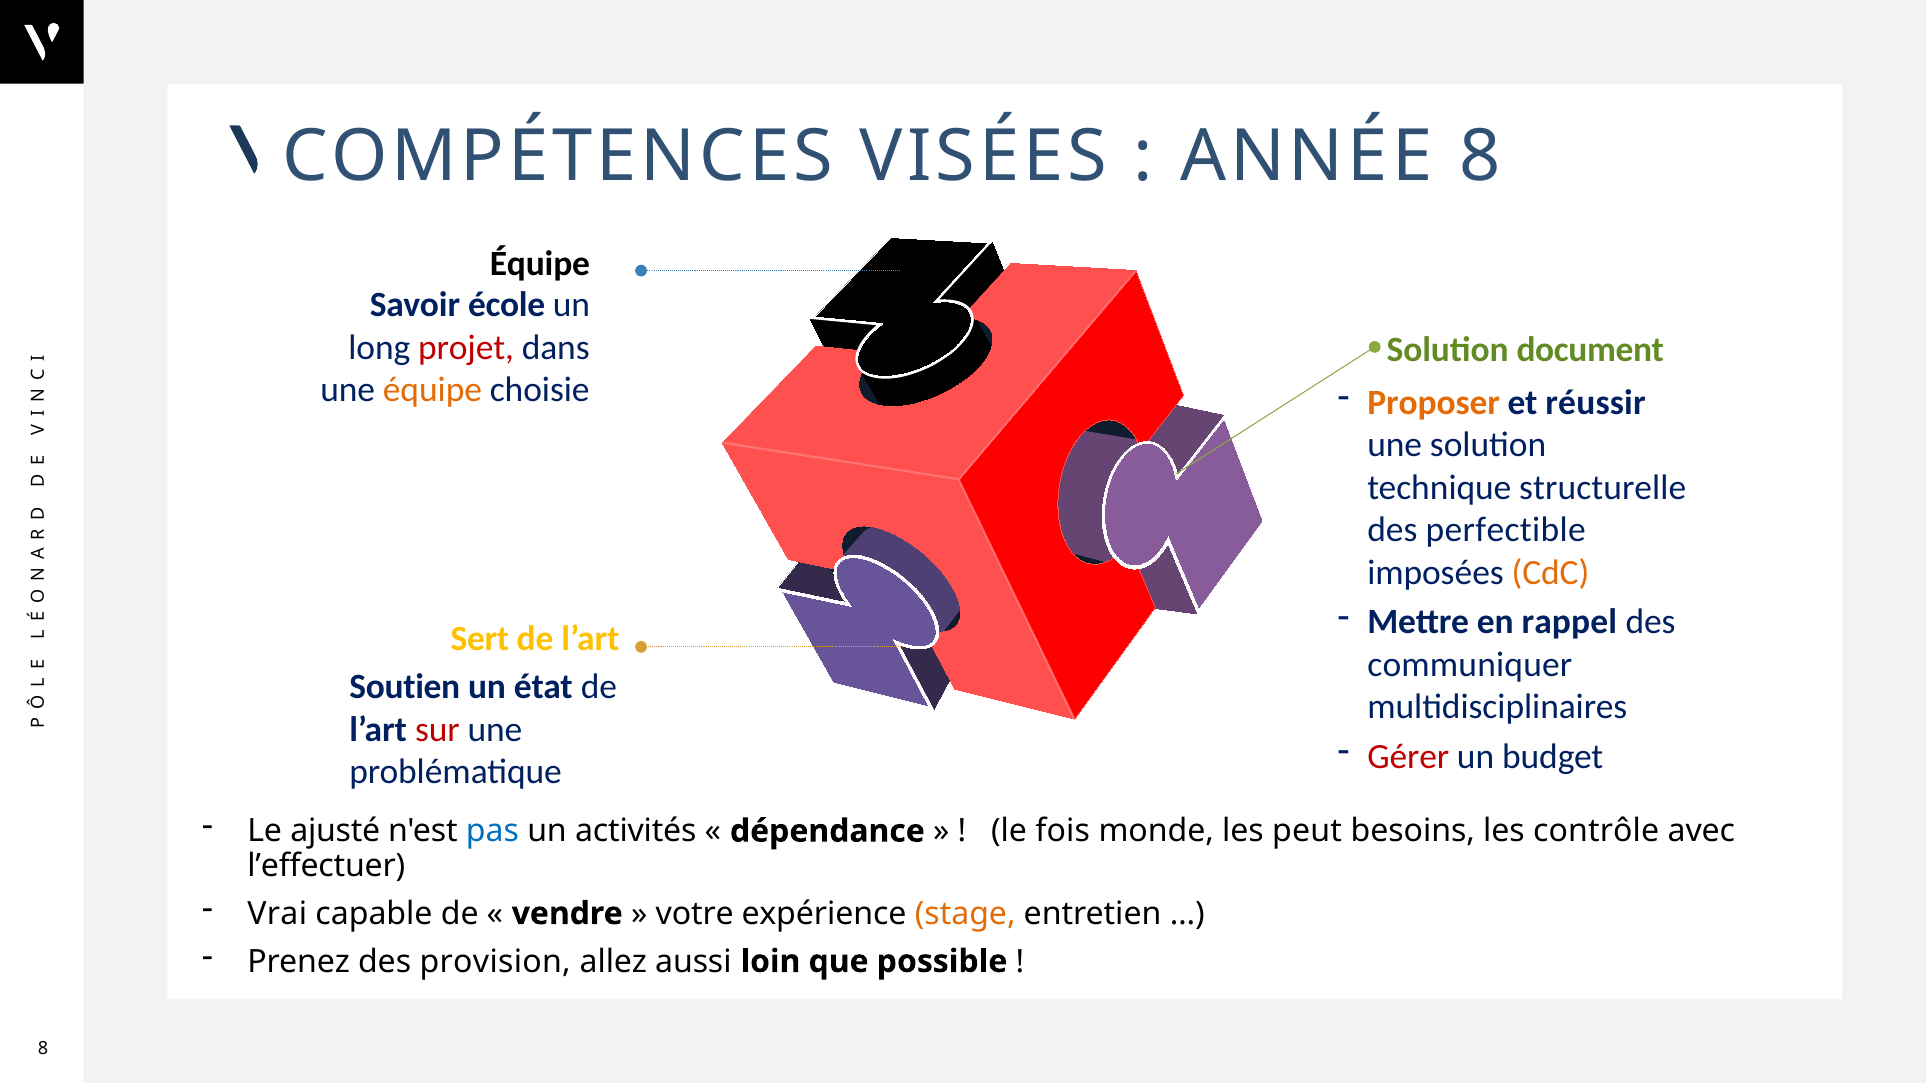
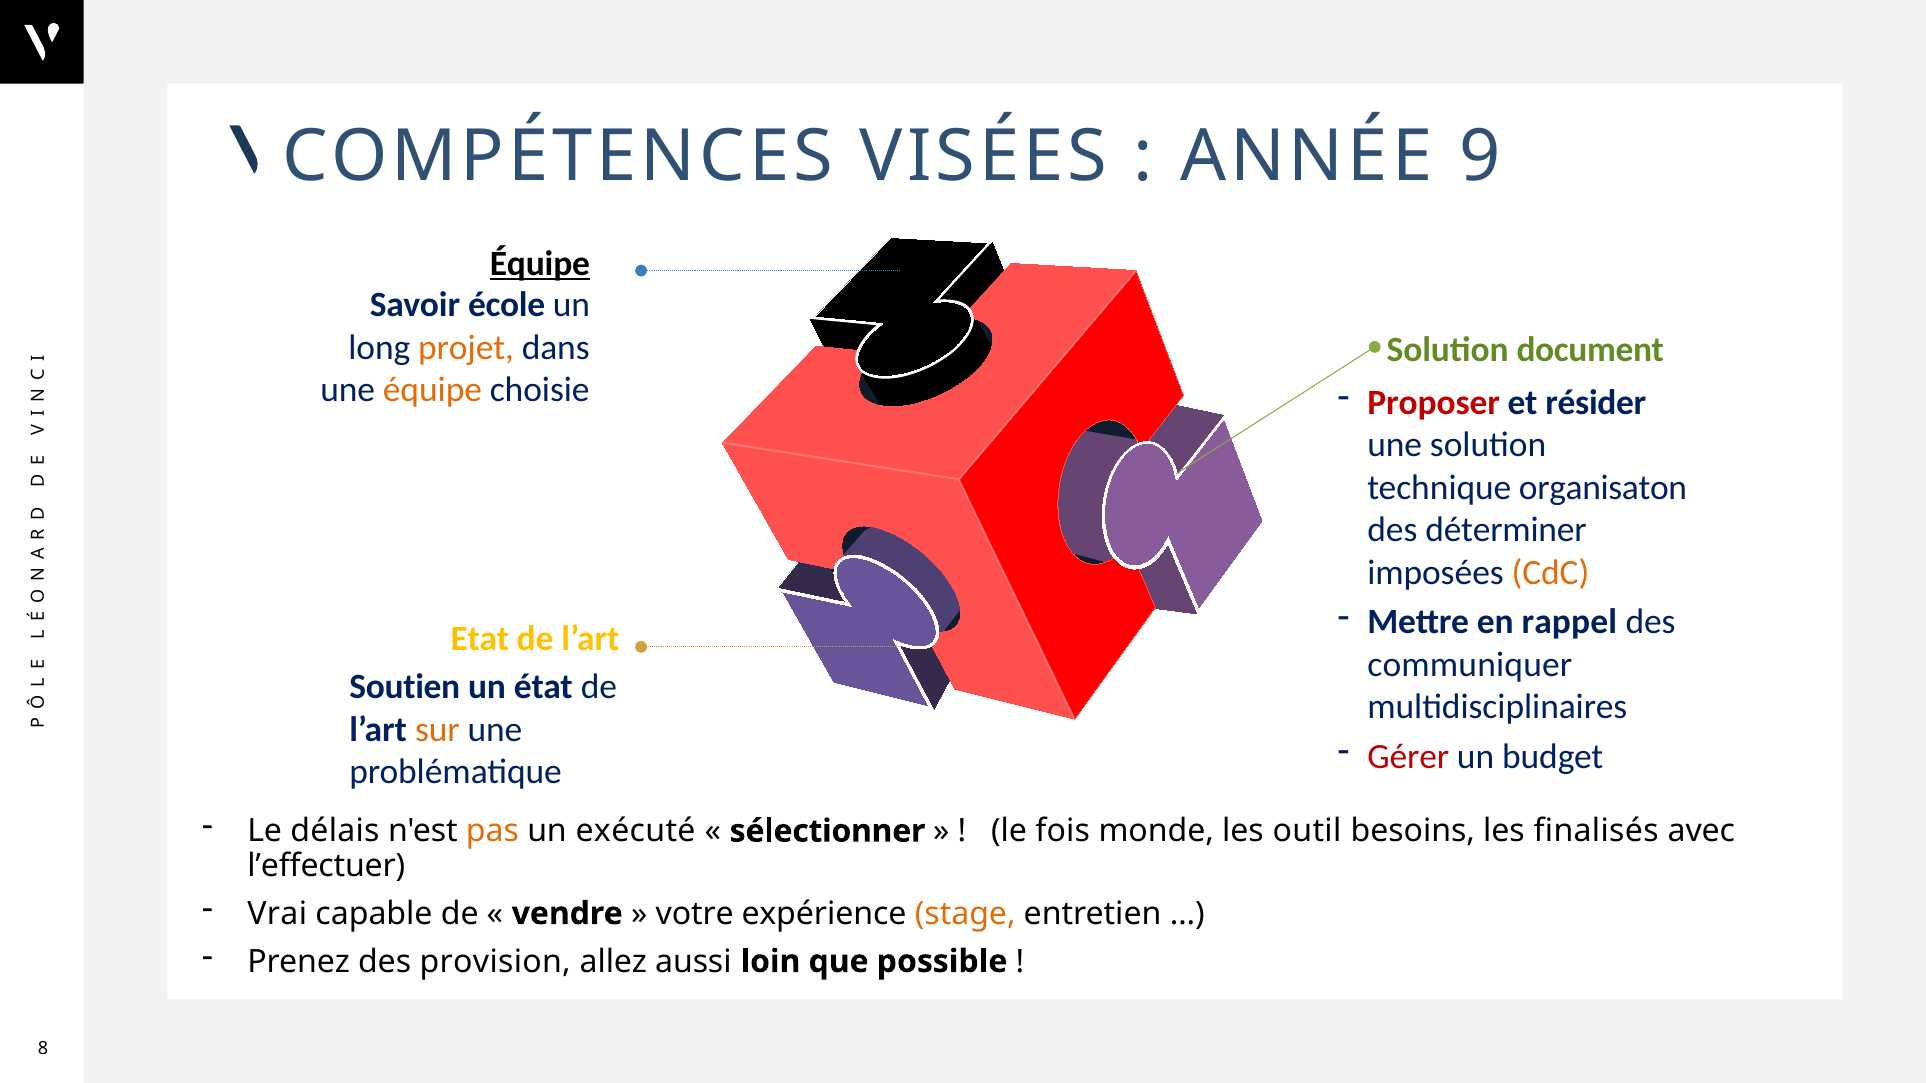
ANNÉE 8: 8 -> 9 (1480, 157)
Équipe underline: none -> present (540, 264)
projet colour: red -> orange (466, 348)
Proposer colour: orange -> red (1434, 403)
réussir: réussir -> résider (1596, 403)
structurelle: structurelle -> organisaton (1603, 488)
perfectible: perfectible -> déterminer (1506, 530)
Sert: Sert -> Etat (480, 639)
sur colour: red -> orange (437, 730)
ajusté: ajusté -> délais (335, 831)
pas colour: blue -> orange (493, 831)
activités: activités -> exécuté (636, 831)
dépendance: dépendance -> sélectionner (827, 831)
peut: peut -> outil (1307, 831)
contrôle: contrôle -> finalisés (1596, 831)
